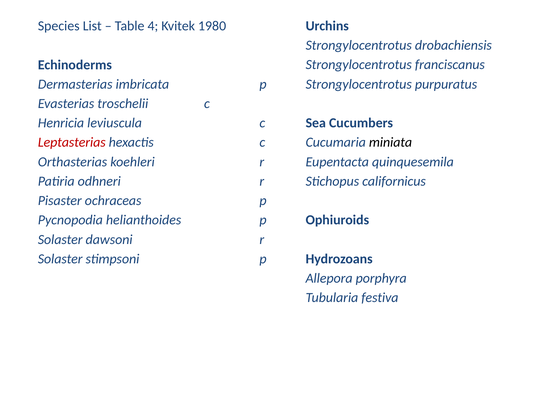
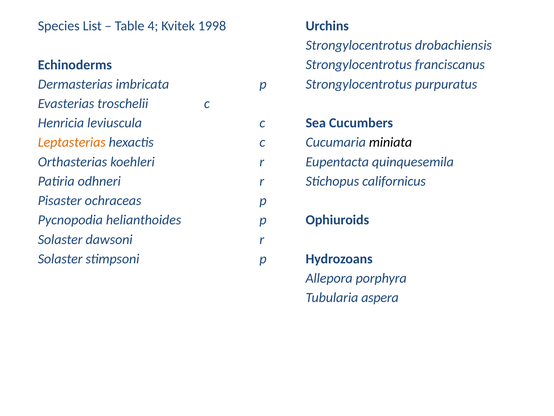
1980: 1980 -> 1998 (212, 26)
Leptasterias colour: red -> orange (72, 142)
festiva: festiva -> aspera (380, 297)
